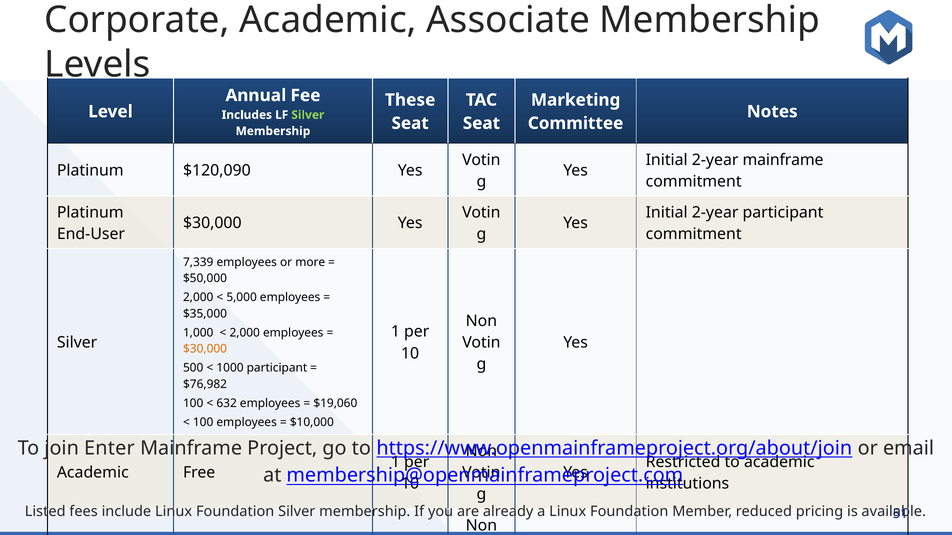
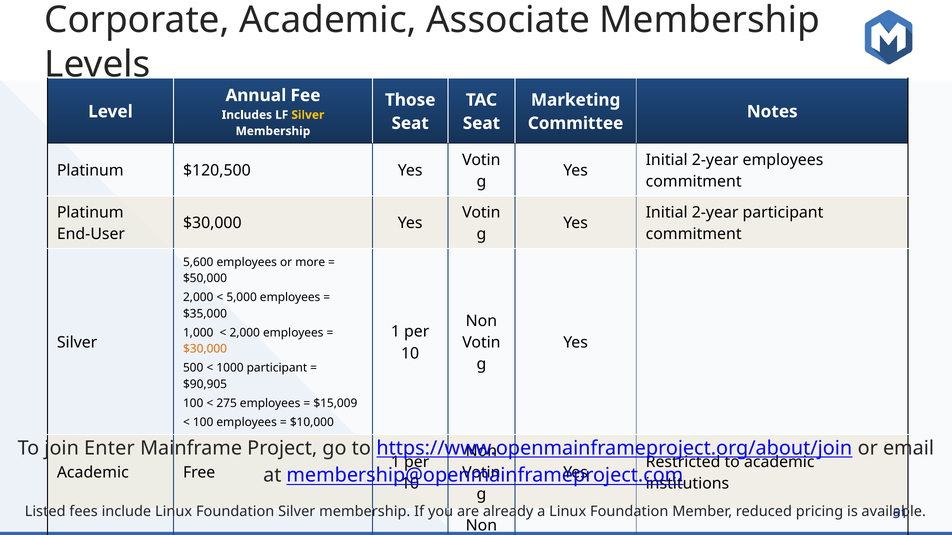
These: These -> Those (410, 100)
Silver colour: light green -> yellow (308, 115)
2-year mainframe: mainframe -> employees (783, 160)
$120,090: $120,090 -> $120,500 (217, 171)
7,339: 7,339 -> 5,600 (198, 262)
$76,982: $76,982 -> $90,905 (205, 385)
632: 632 -> 275 (227, 404)
$19,060: $19,060 -> $15,009 (335, 404)
